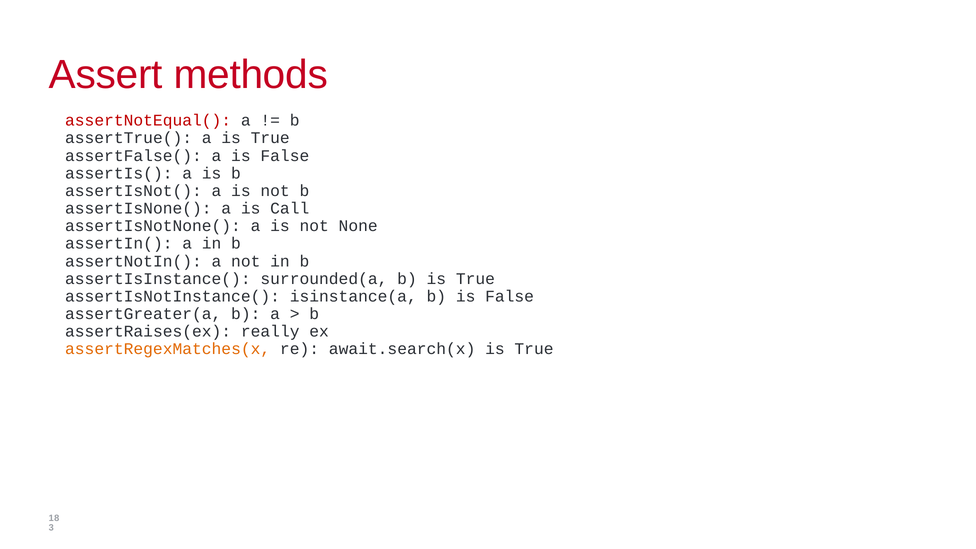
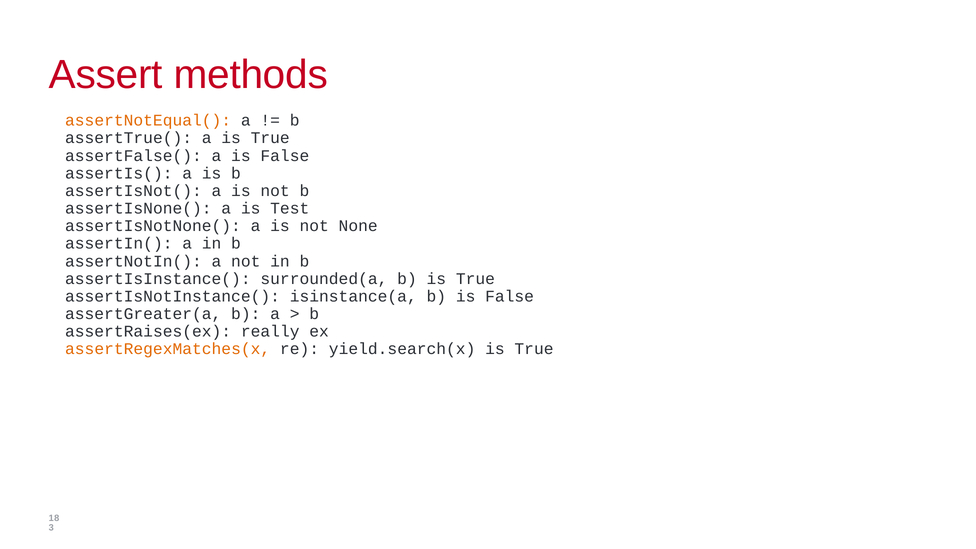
assertNotEqual( colour: red -> orange (148, 121)
Call: Call -> Test (290, 208)
await.search(x: await.search(x -> yield.search(x (402, 349)
